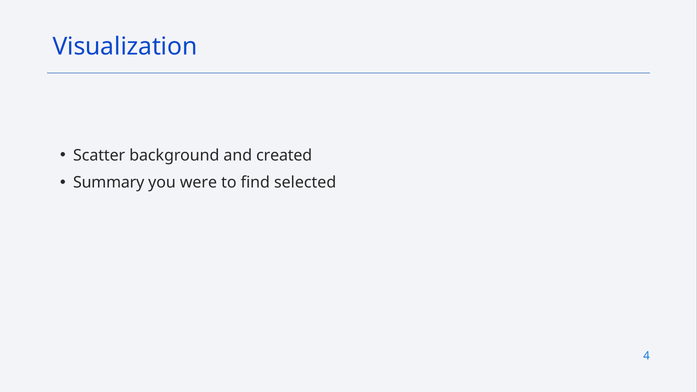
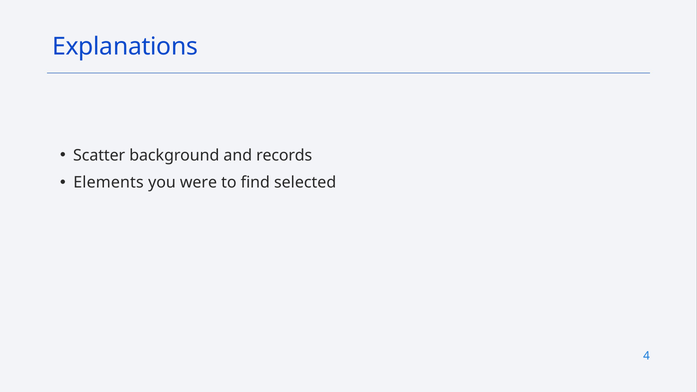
Visualization: Visualization -> Explanations (125, 47)
created: created -> records (284, 155)
Summary: Summary -> Elements (109, 183)
